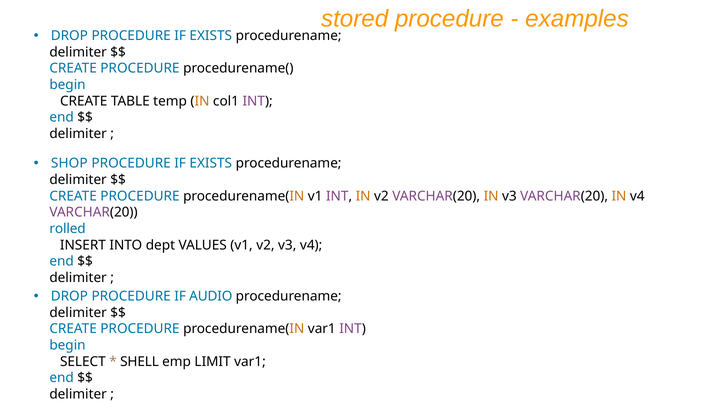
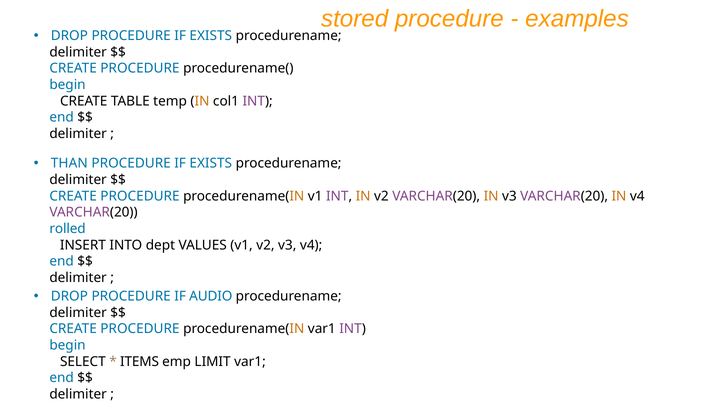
SHOP: SHOP -> THAN (69, 163)
SHELL: SHELL -> ITEMS (140, 361)
